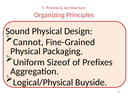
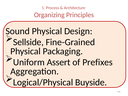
Cannot: Cannot -> Sellside (28, 42)
Sizeof: Sizeof -> Assert (59, 62)
